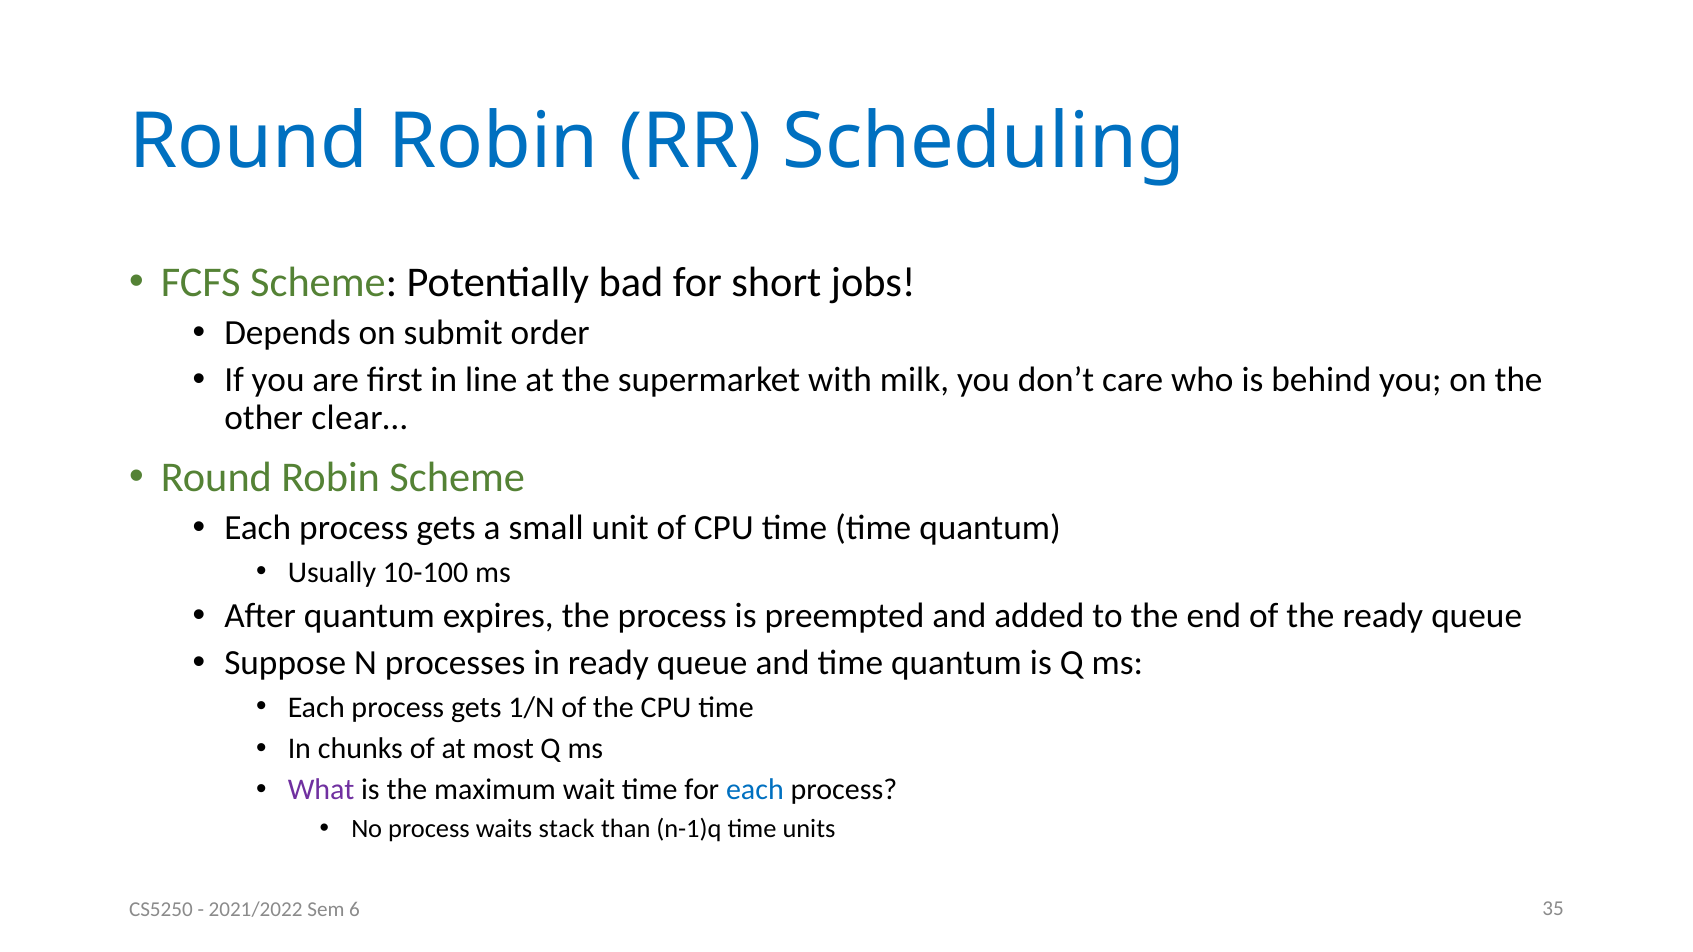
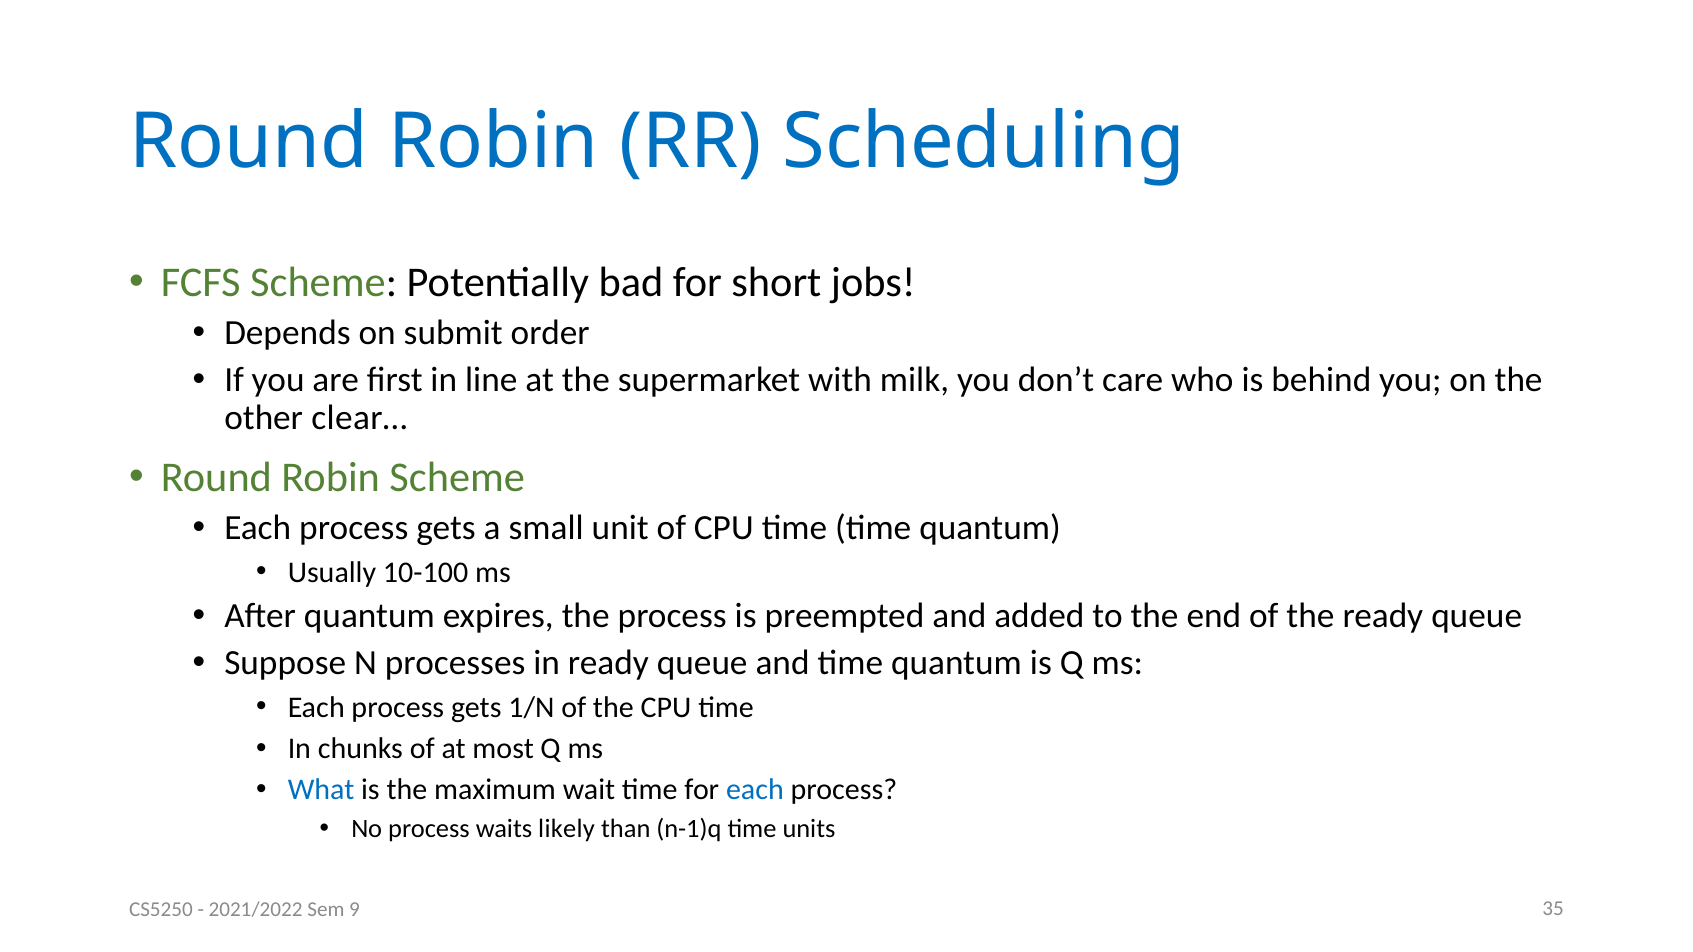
What colour: purple -> blue (321, 790)
stack: stack -> likely (567, 829)
6: 6 -> 9 (354, 909)
